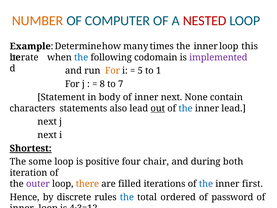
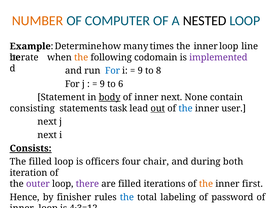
NESTED colour: red -> black (205, 21)
this: this -> line (250, 46)
the colour: blue -> orange (81, 57)
For colour: orange -> blue (112, 71)
5: 5 -> 9 (140, 71)
1: 1 -> 8 (159, 71)
8: 8 -> 9 (102, 84)
7: 7 -> 6 (121, 84)
body underline: none -> present (110, 97)
characters: characters -> consisting (32, 108)
also: also -> task (118, 108)
inner lead: lead -> user (234, 108)
Shortest: Shortest -> Consists (31, 148)
The some: some -> filled (40, 161)
positive: positive -> officers (102, 161)
there colour: orange -> purple (87, 184)
the colour: blue -> orange (206, 184)
discrete: discrete -> finisher (74, 197)
ordered: ordered -> labeling (178, 197)
